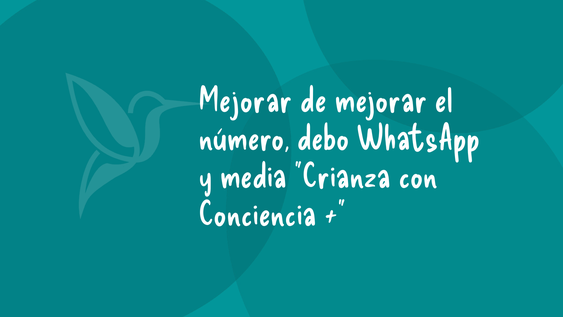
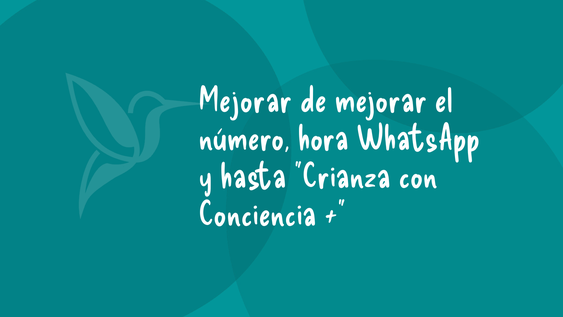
debo: debo -> hora (323, 138)
media: media -> hasta (253, 176)
